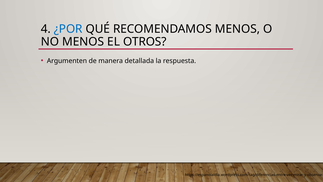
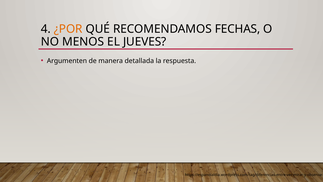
¿POR colour: blue -> orange (68, 29)
RECOMENDAMOS MENOS: MENOS -> FECHAS (238, 29)
OTROS: OTROS -> JUEVES (145, 42)
